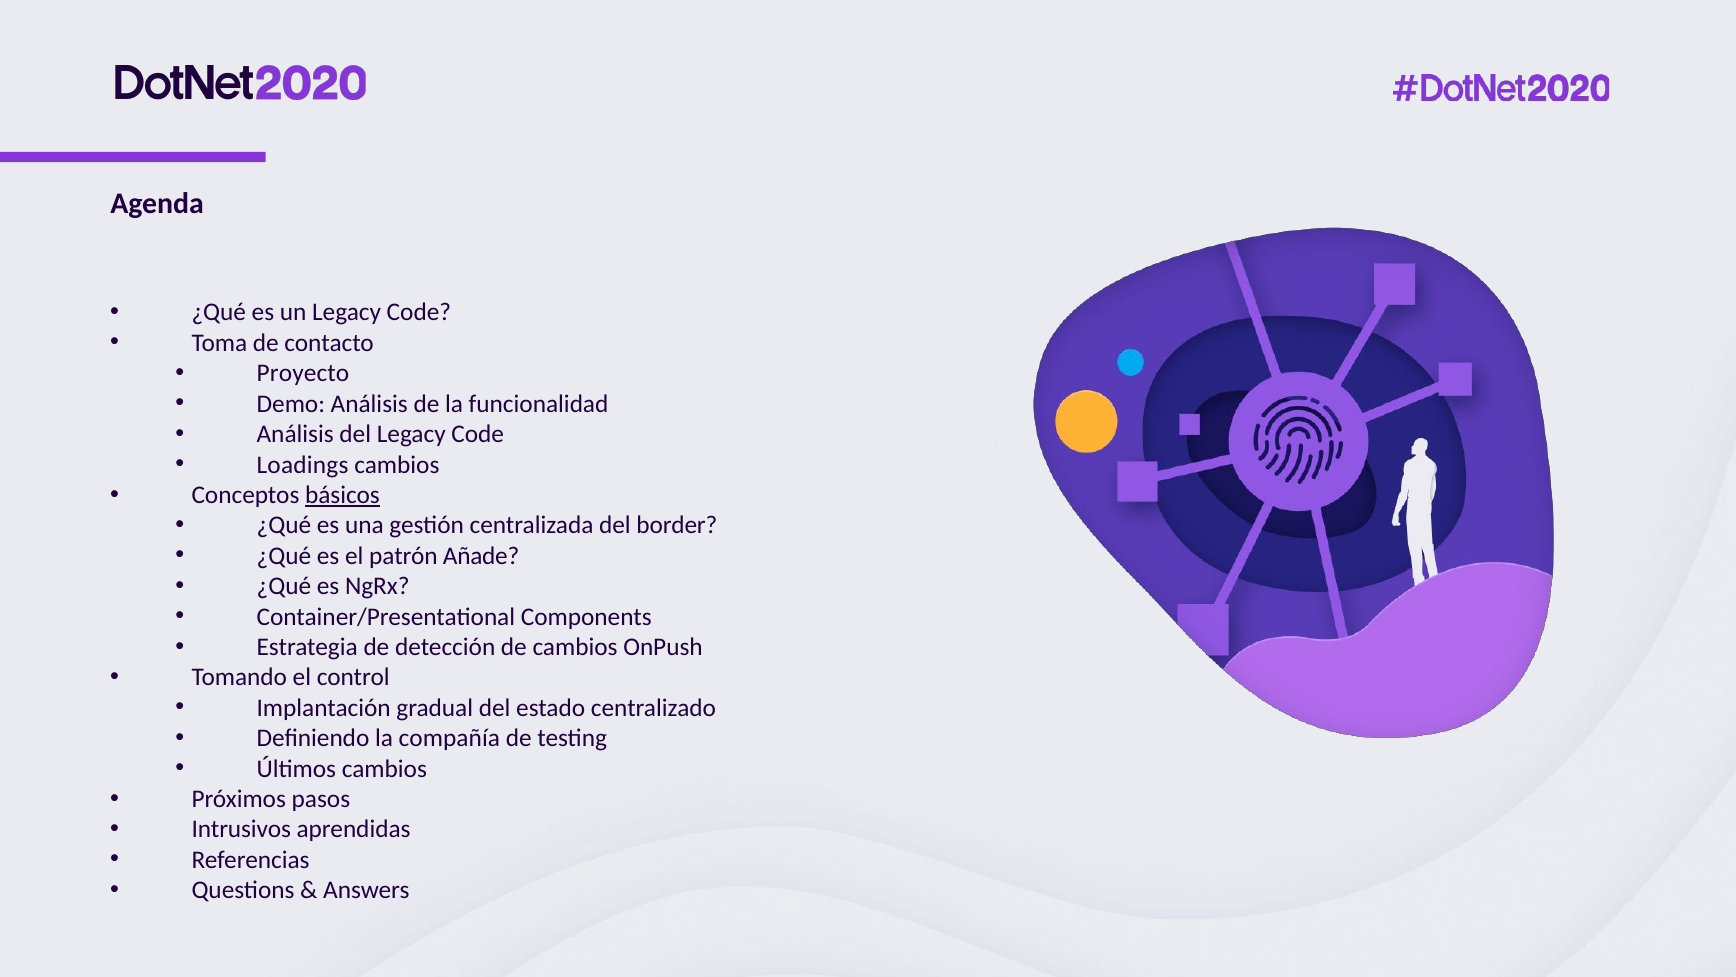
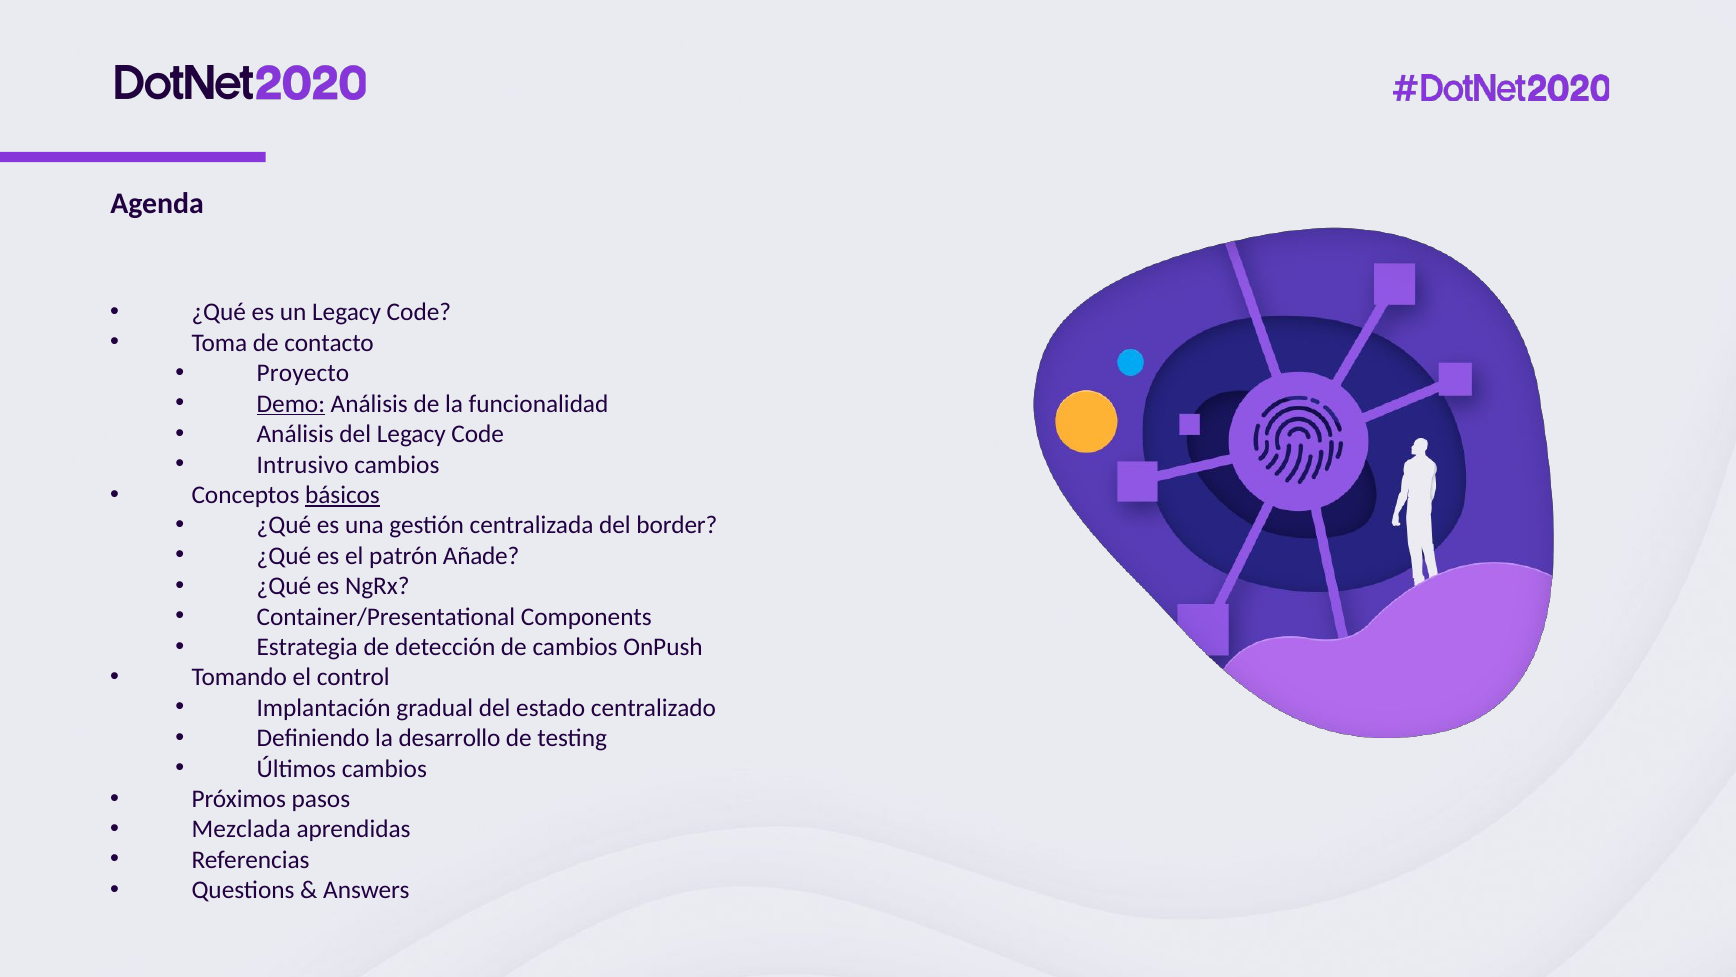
Demo underline: none -> present (291, 404)
Loadings: Loadings -> Intrusivo (303, 464)
compañía: compañía -> desarrollo (450, 738)
Intrusivos: Intrusivos -> Mezclada (241, 829)
